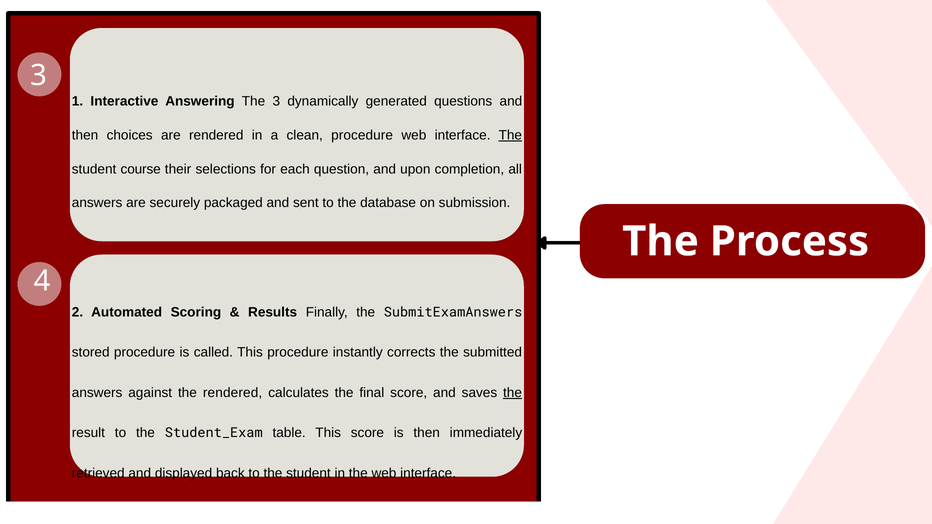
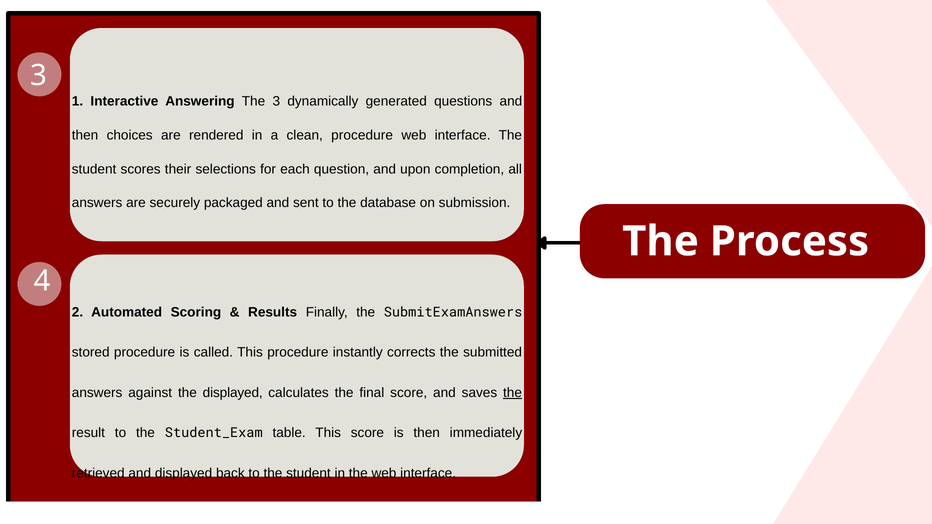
The underline: present -> none (510, 135)
course: course -> scores (141, 169)
the rendered: rendered -> displayed (233, 393)
